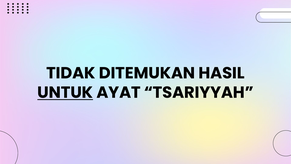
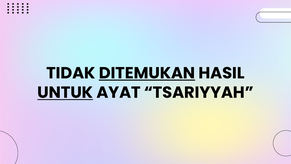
DITEMUKAN underline: none -> present (147, 73)
